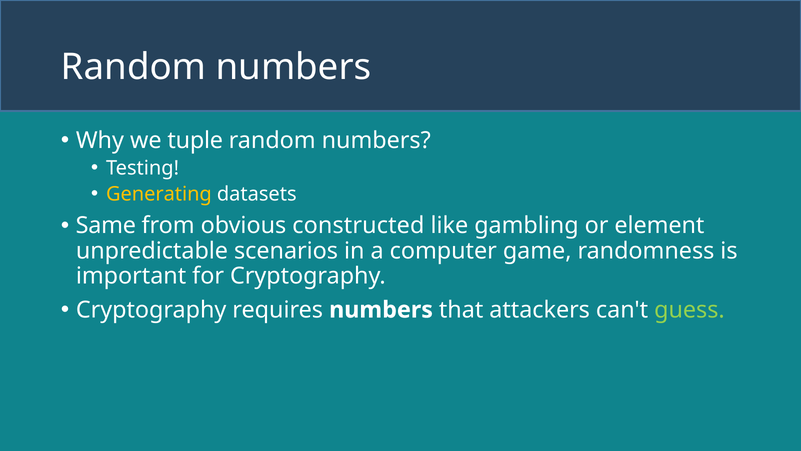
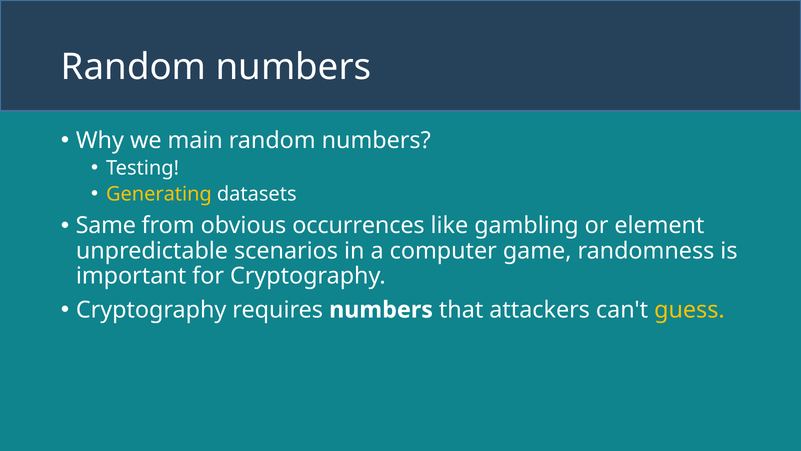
tuple: tuple -> main (195, 140)
constructed: constructed -> occurrences (358, 226)
guess colour: light green -> yellow (689, 310)
